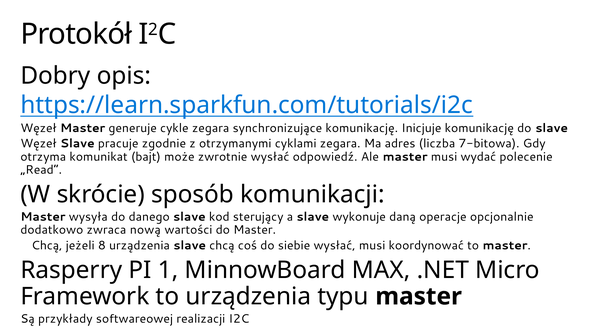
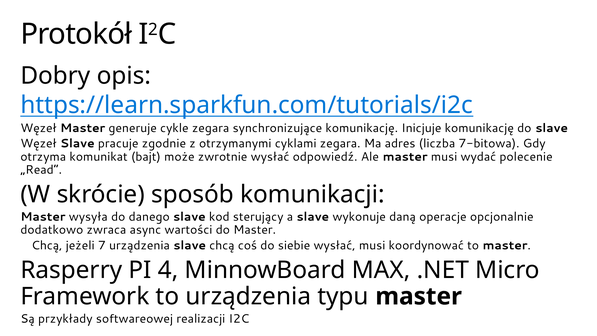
nową: nową -> async (145, 230)
8: 8 -> 7 (102, 245)
1: 1 -> 4 (168, 270)
